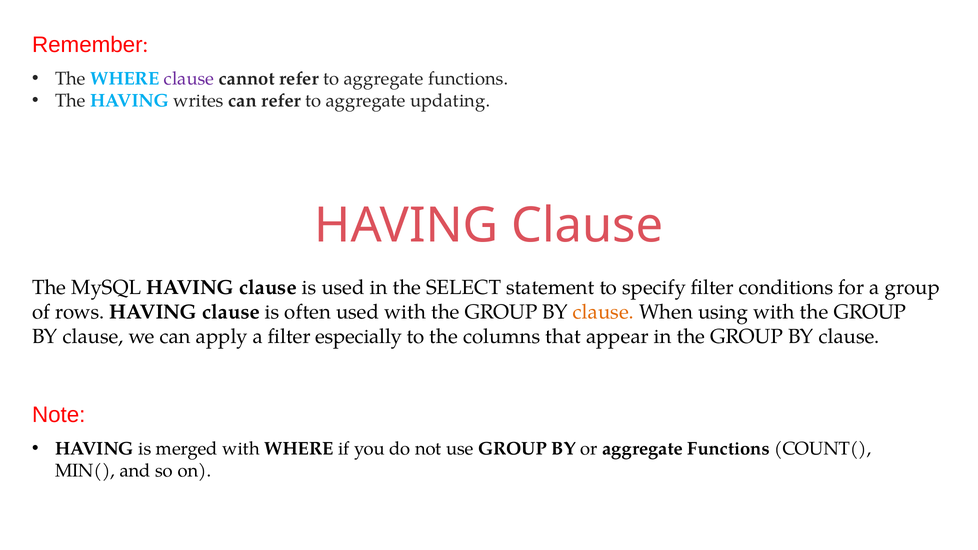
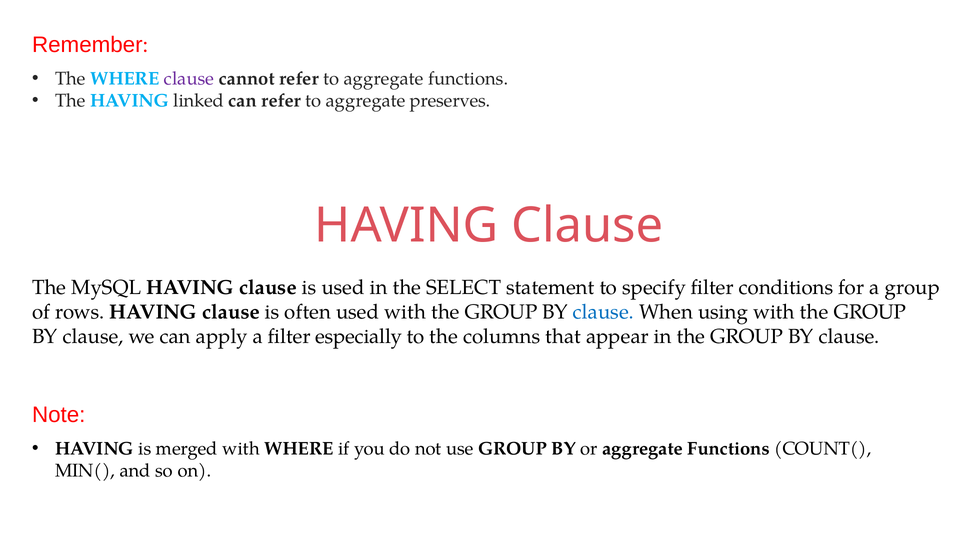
writes: writes -> linked (199, 101)
updating: updating -> preserves (450, 101)
clause colour: orange -> blue (603, 312)
